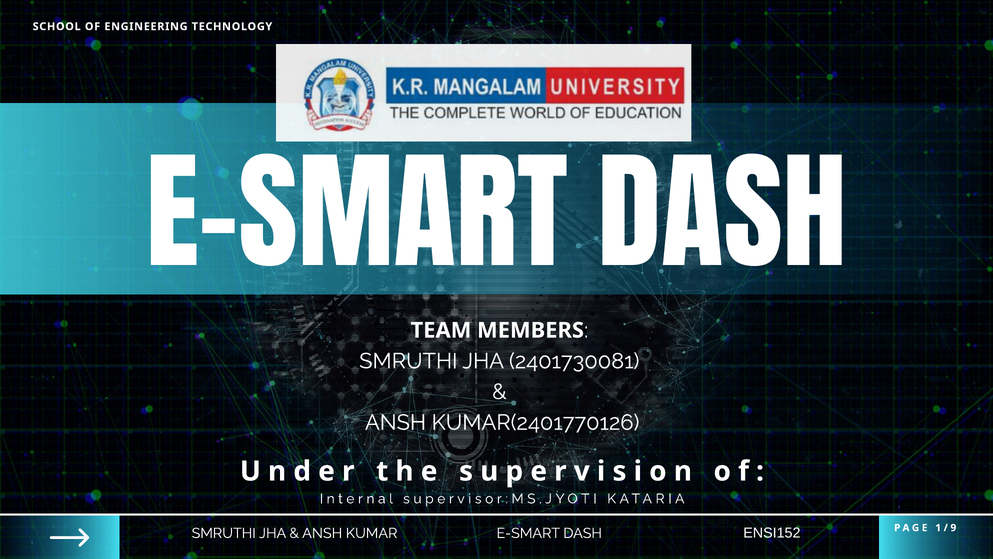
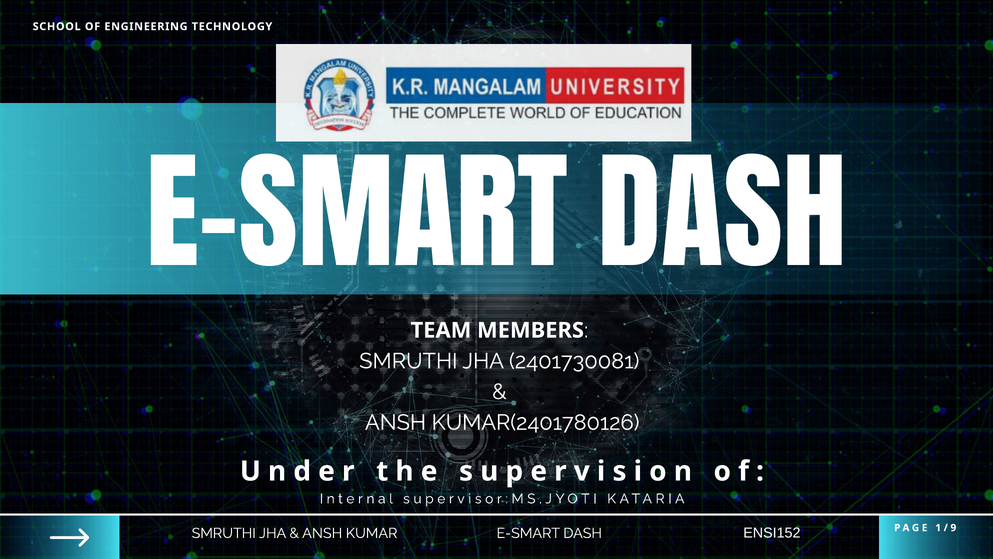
KUMAR(2401770126: KUMAR(2401770126 -> KUMAR(2401780126 (536, 422)
